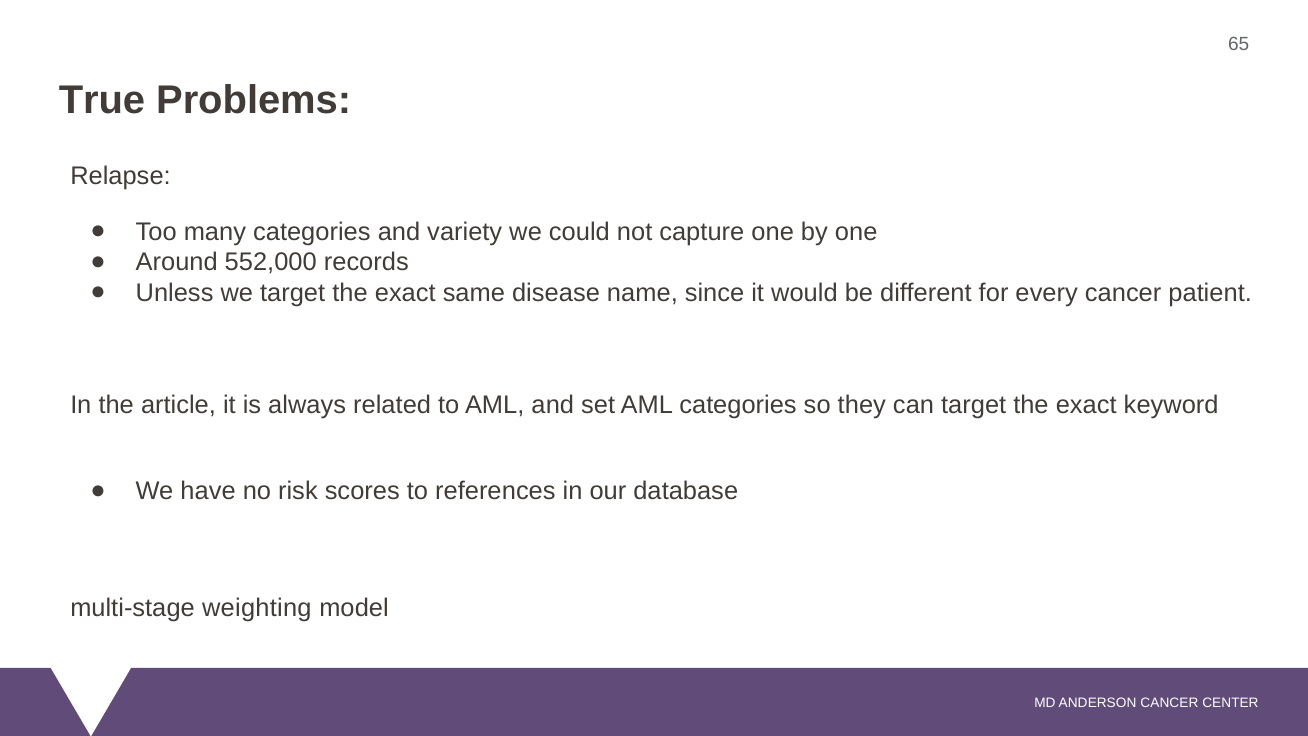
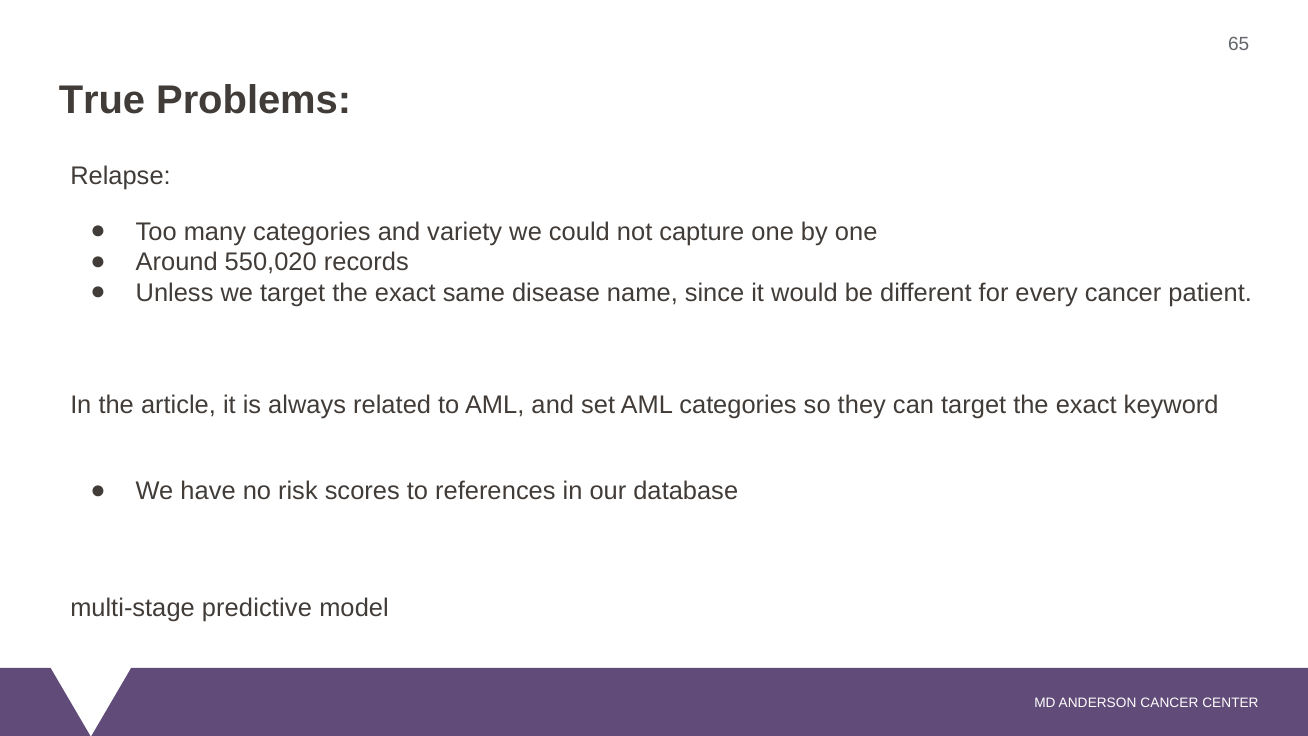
552,000: 552,000 -> 550,020 (271, 262)
weighting: weighting -> predictive (257, 608)
